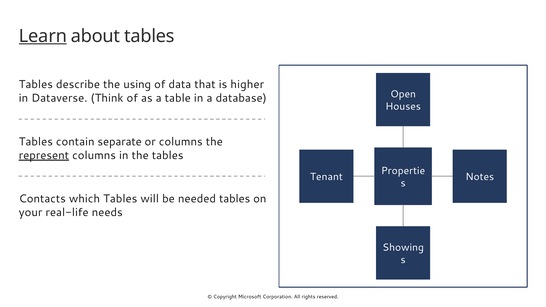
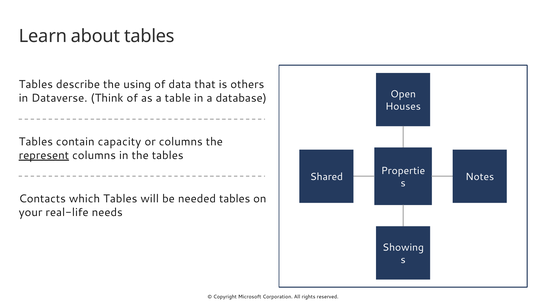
Learn underline: present -> none (43, 36)
higher: higher -> others (247, 84)
separate: separate -> capacity (120, 142)
Tenant: Tenant -> Shared (326, 177)
